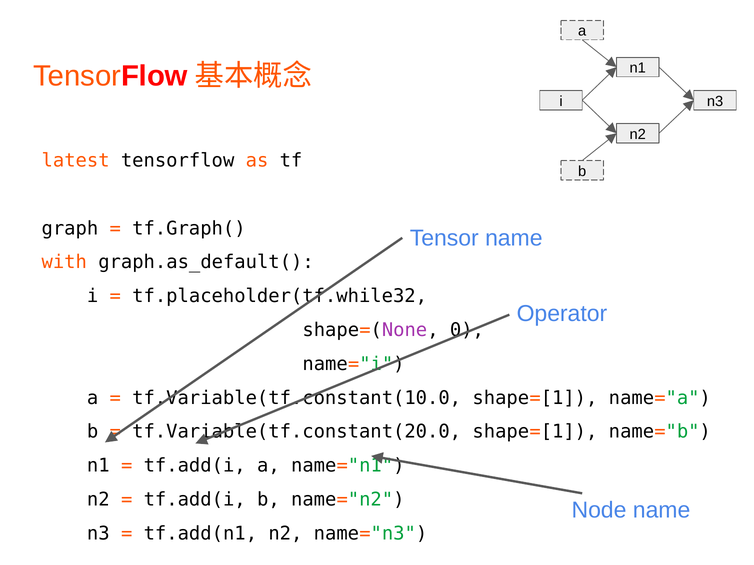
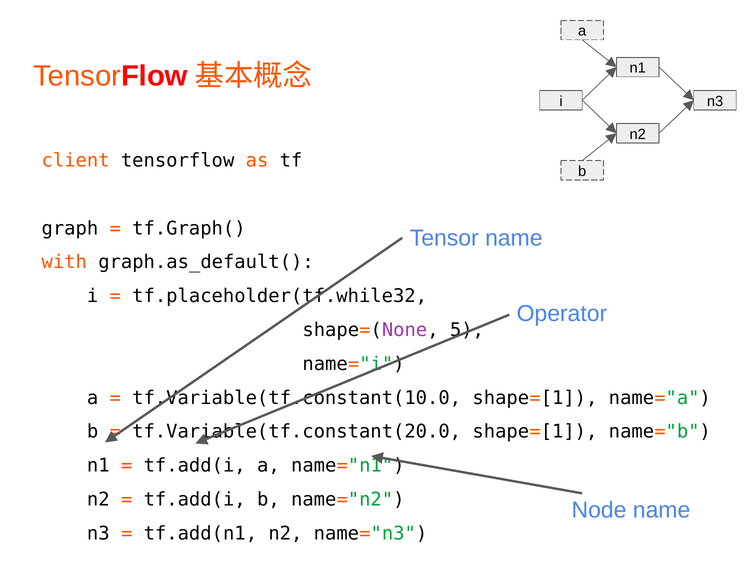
latest: latest -> client (76, 161)
0: 0 -> 5 (467, 330)
